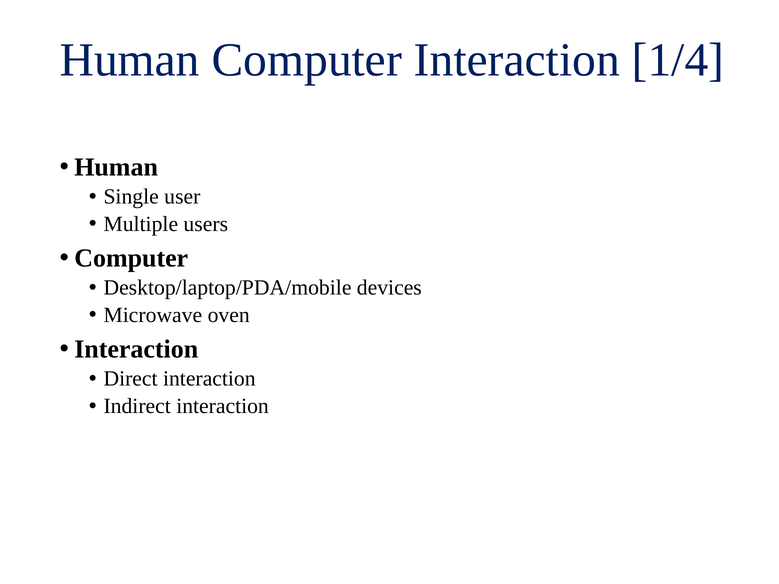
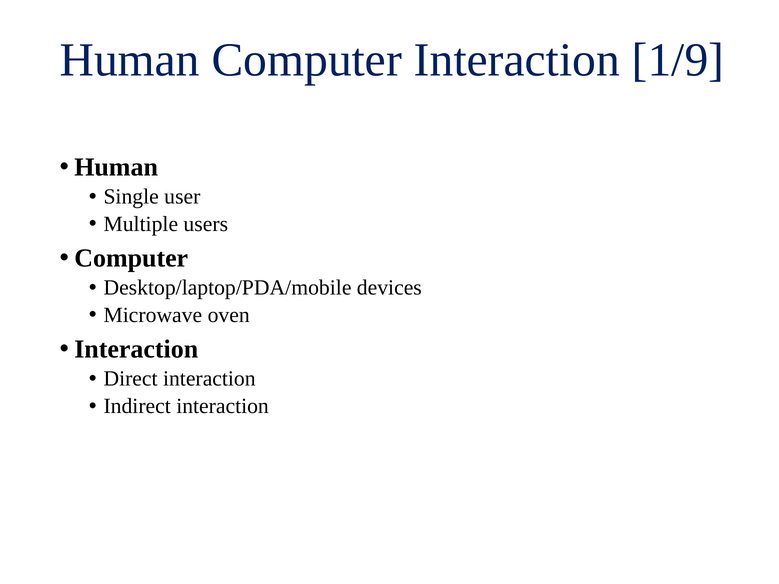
1/4: 1/4 -> 1/9 (678, 60)
